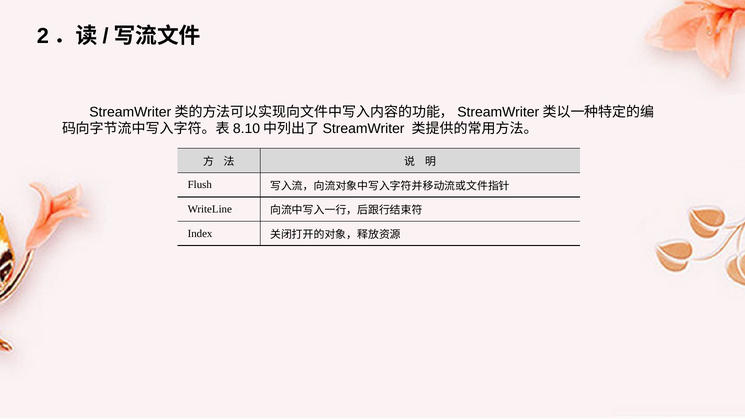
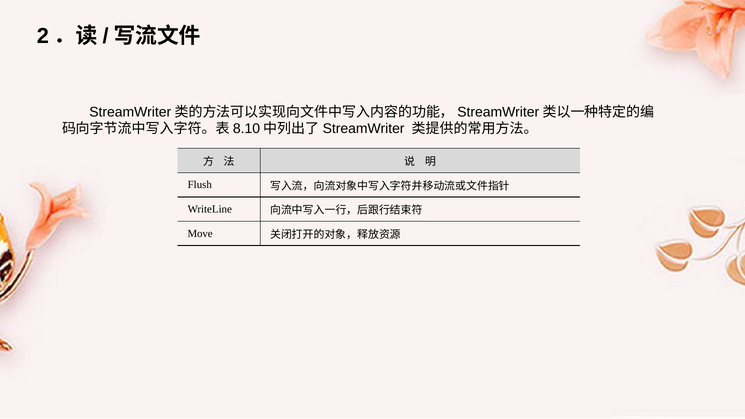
Index: Index -> Move (200, 233)
